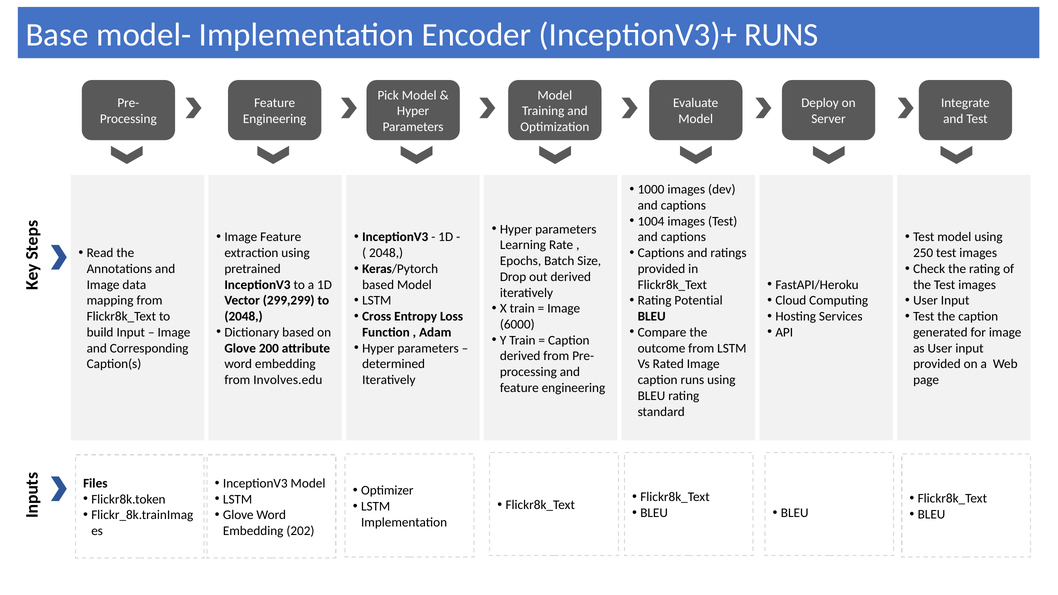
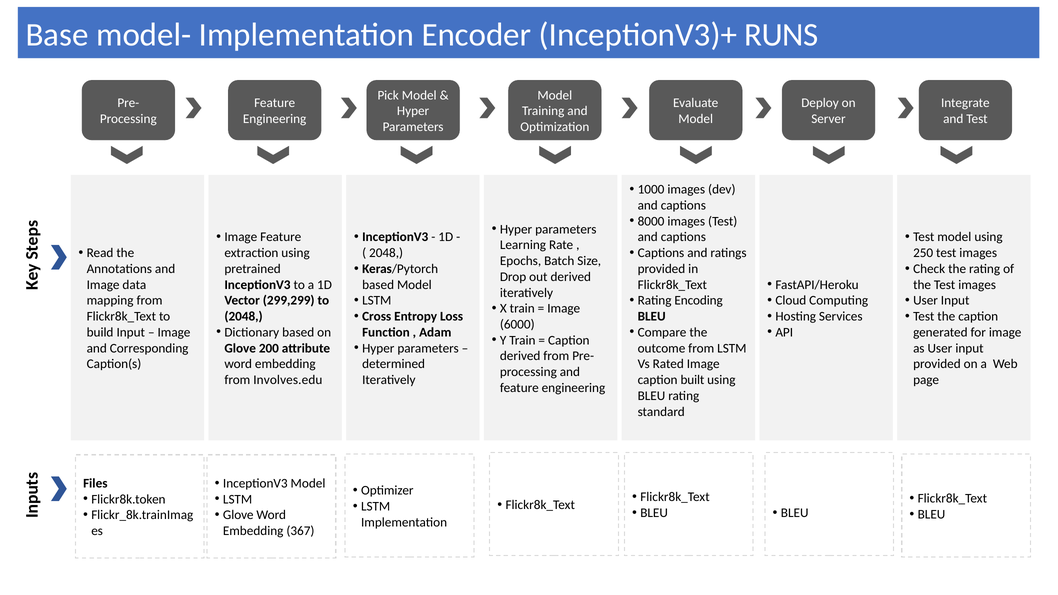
1004: 1004 -> 8000 (651, 221)
Potential: Potential -> Encoding (699, 301)
caption runs: runs -> built (692, 380)
202: 202 -> 367 (300, 531)
